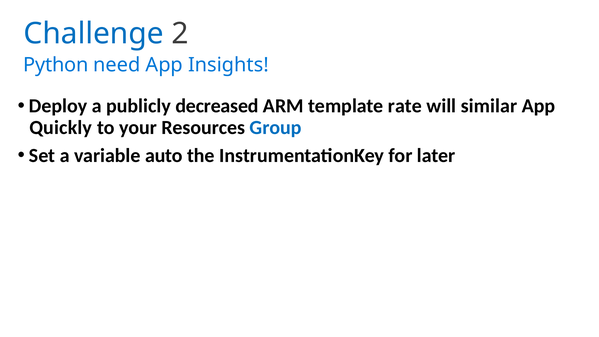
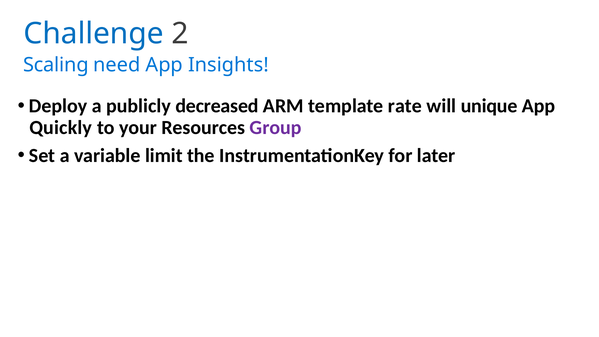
Python: Python -> Scaling (56, 65)
similar: similar -> unique (489, 106)
Group colour: blue -> purple (276, 128)
auto: auto -> limit (164, 155)
